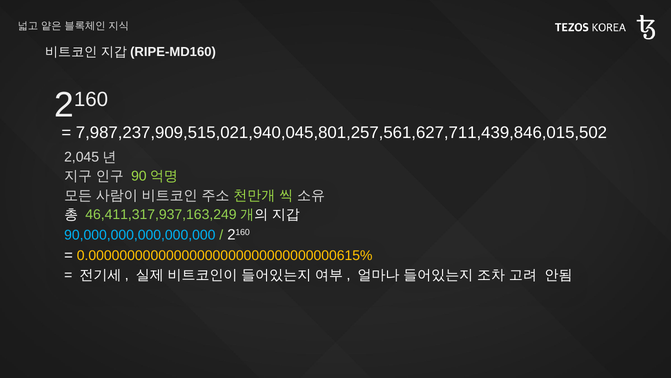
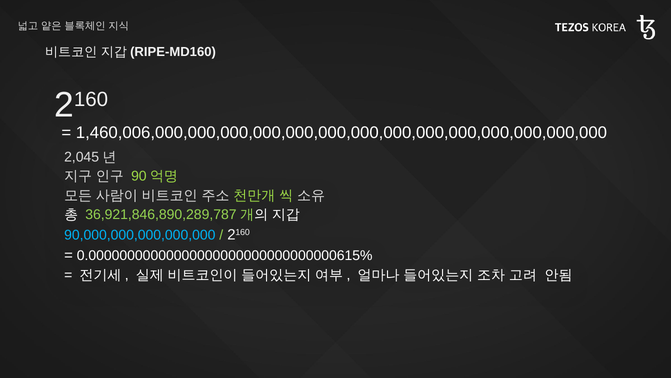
7,987,237,909,515,021,940,045,801,257,561,627,711,439,846,015,502: 7,987,237,909,515,021,940,045,801,257,561,627,711,439,846,015,502 -> 1,460,006,000,000,000,000,000,000,000,000,000,000,000,000,000,000 (341, 133)
46,411,317,937,163,249: 46,411,317,937,163,249 -> 36,921,846,890,289,787 (161, 215)
0.00000000000000000000000000000000615% colour: yellow -> white (225, 255)
